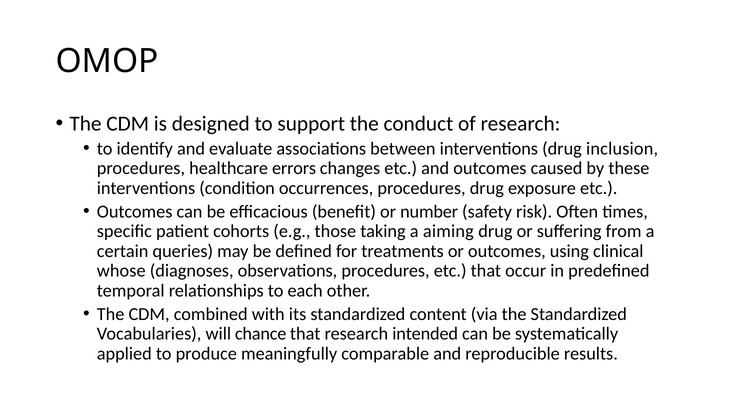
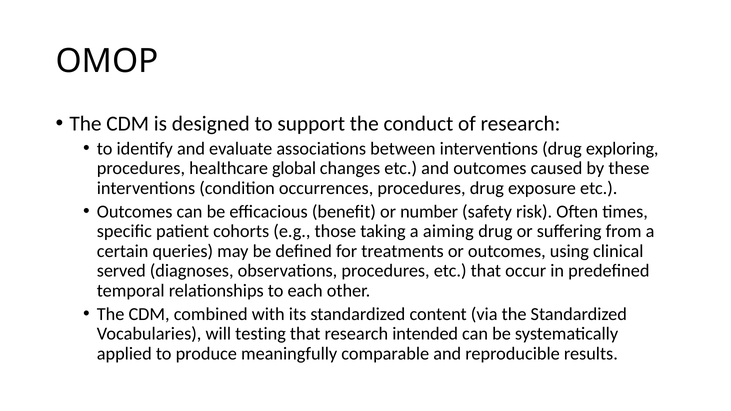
inclusion: inclusion -> exploring (622, 149)
errors: errors -> global (294, 168)
whose: whose -> served (121, 271)
chance: chance -> testing (261, 334)
